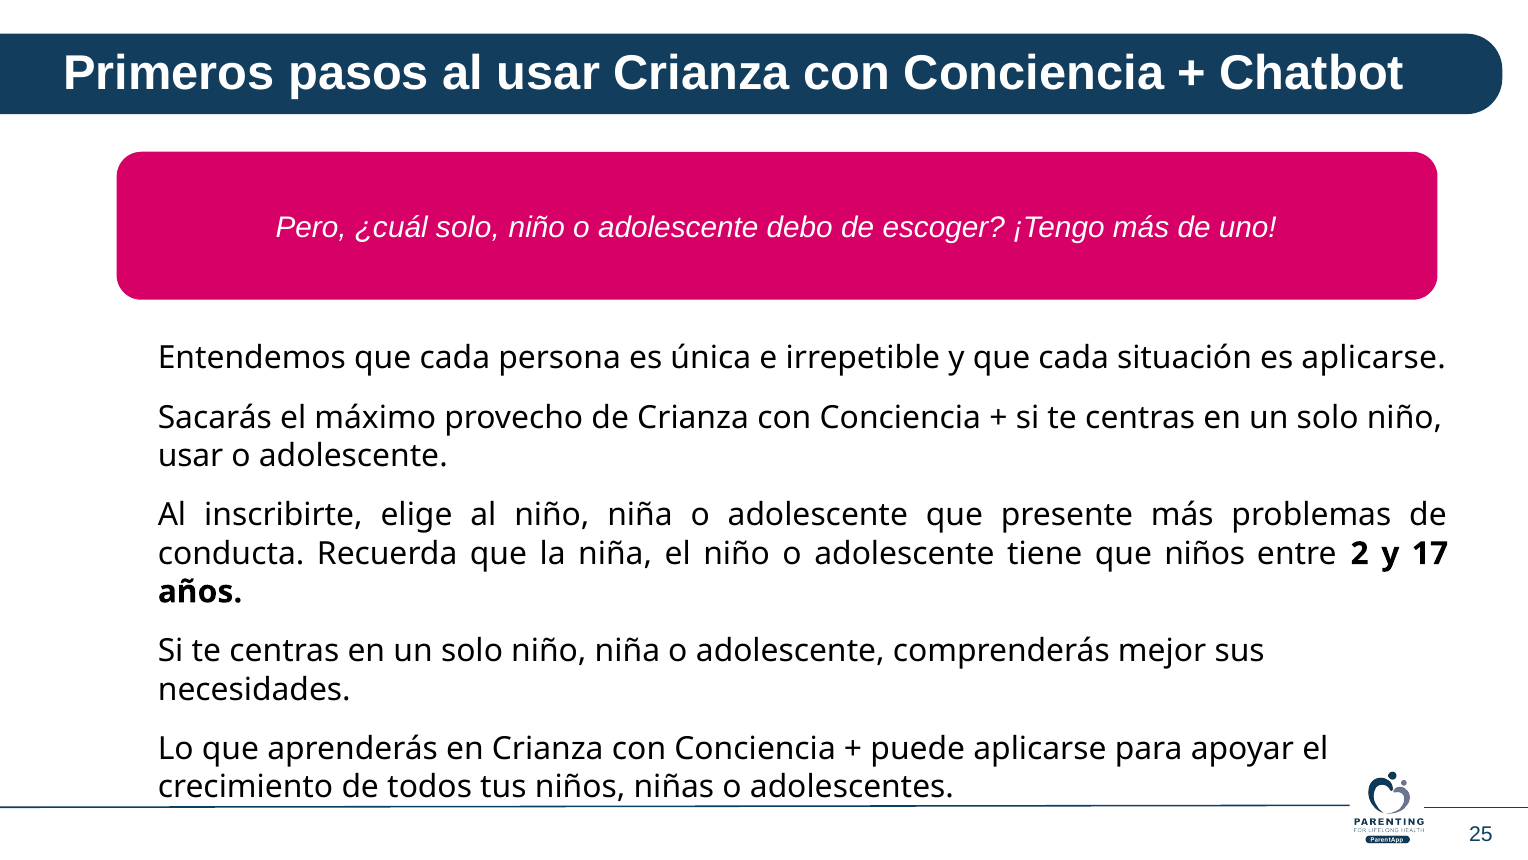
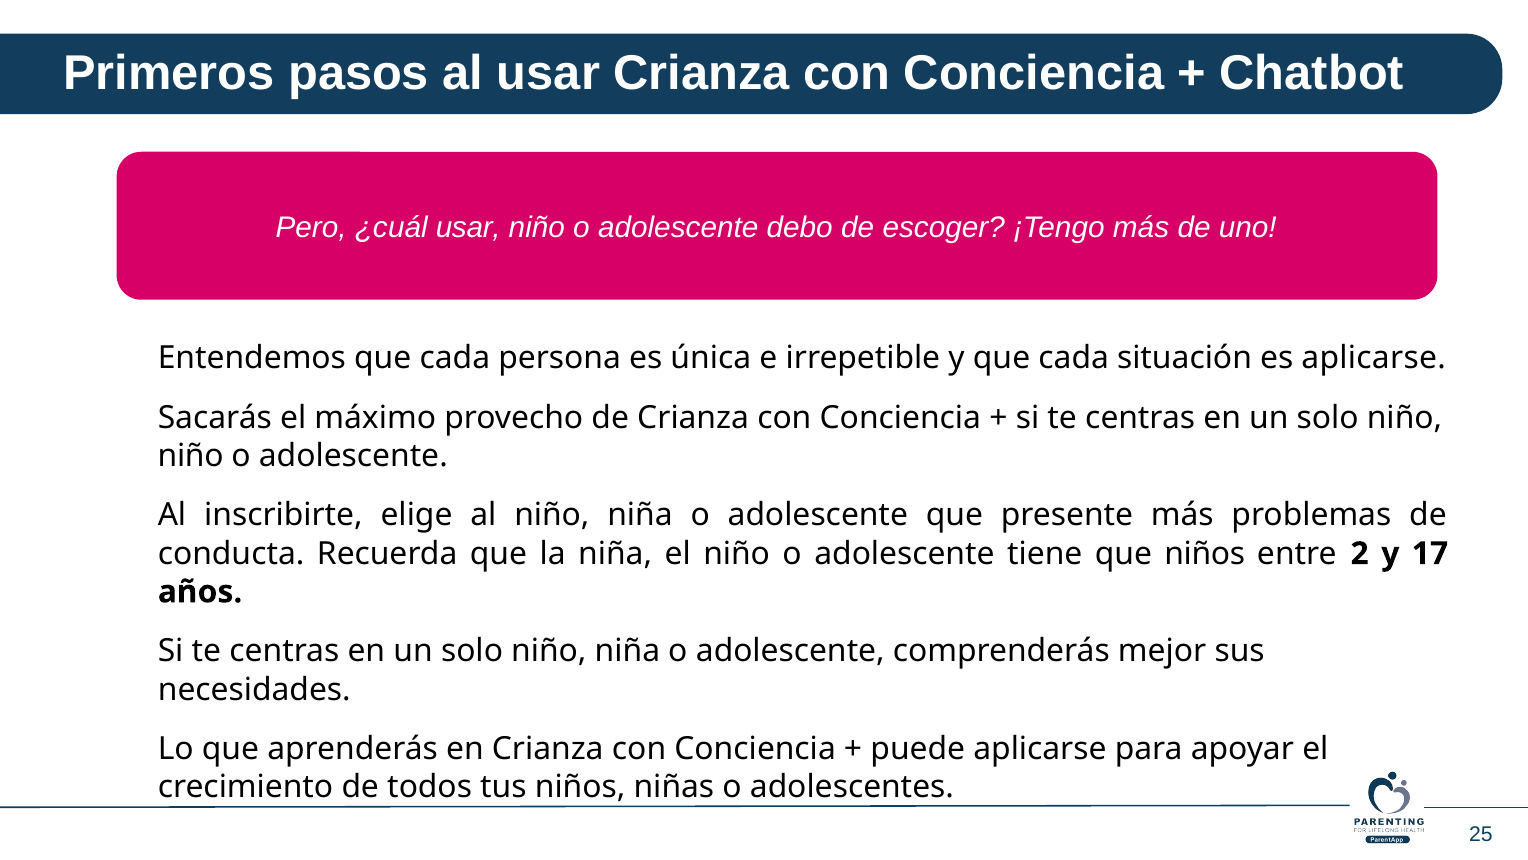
¿cuál solo: solo -> usar (468, 228)
usar: usar -> niño (191, 456)
